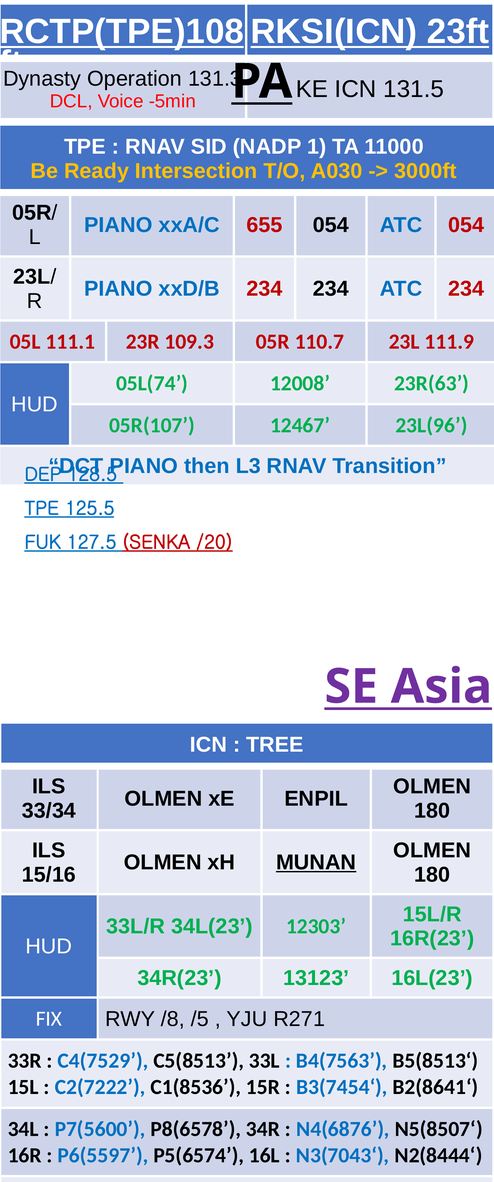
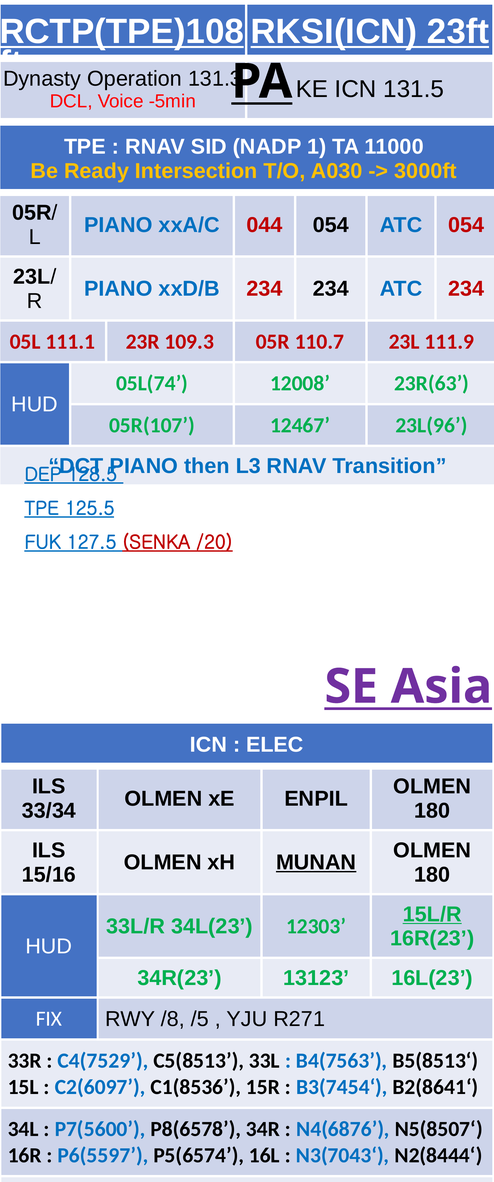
655: 655 -> 044 (265, 225)
TREE: TREE -> ELEC (275, 745)
15L/R underline: none -> present (432, 914)
C2(7222: C2(7222 -> C2(6097 (100, 1087)
